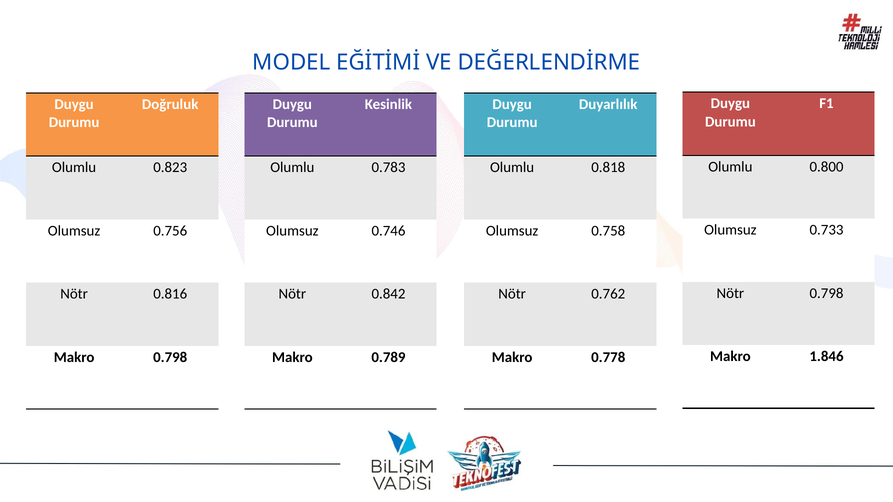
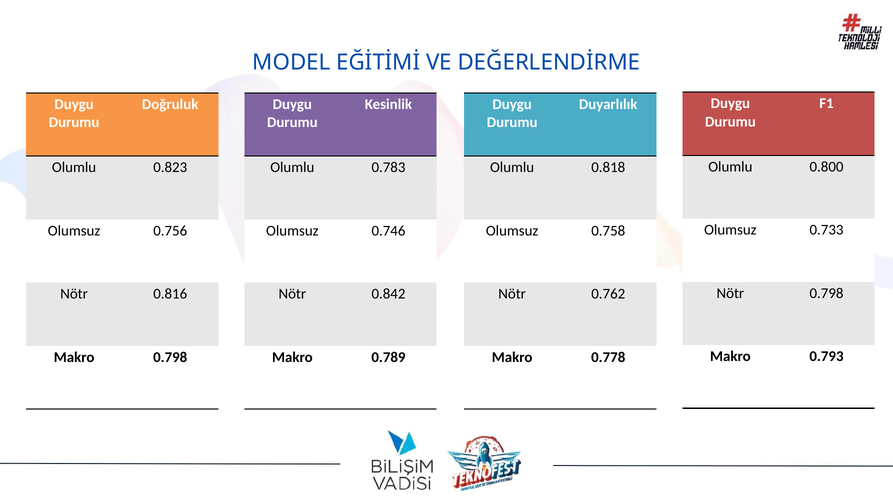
1.846: 1.846 -> 0.793 (826, 357)
